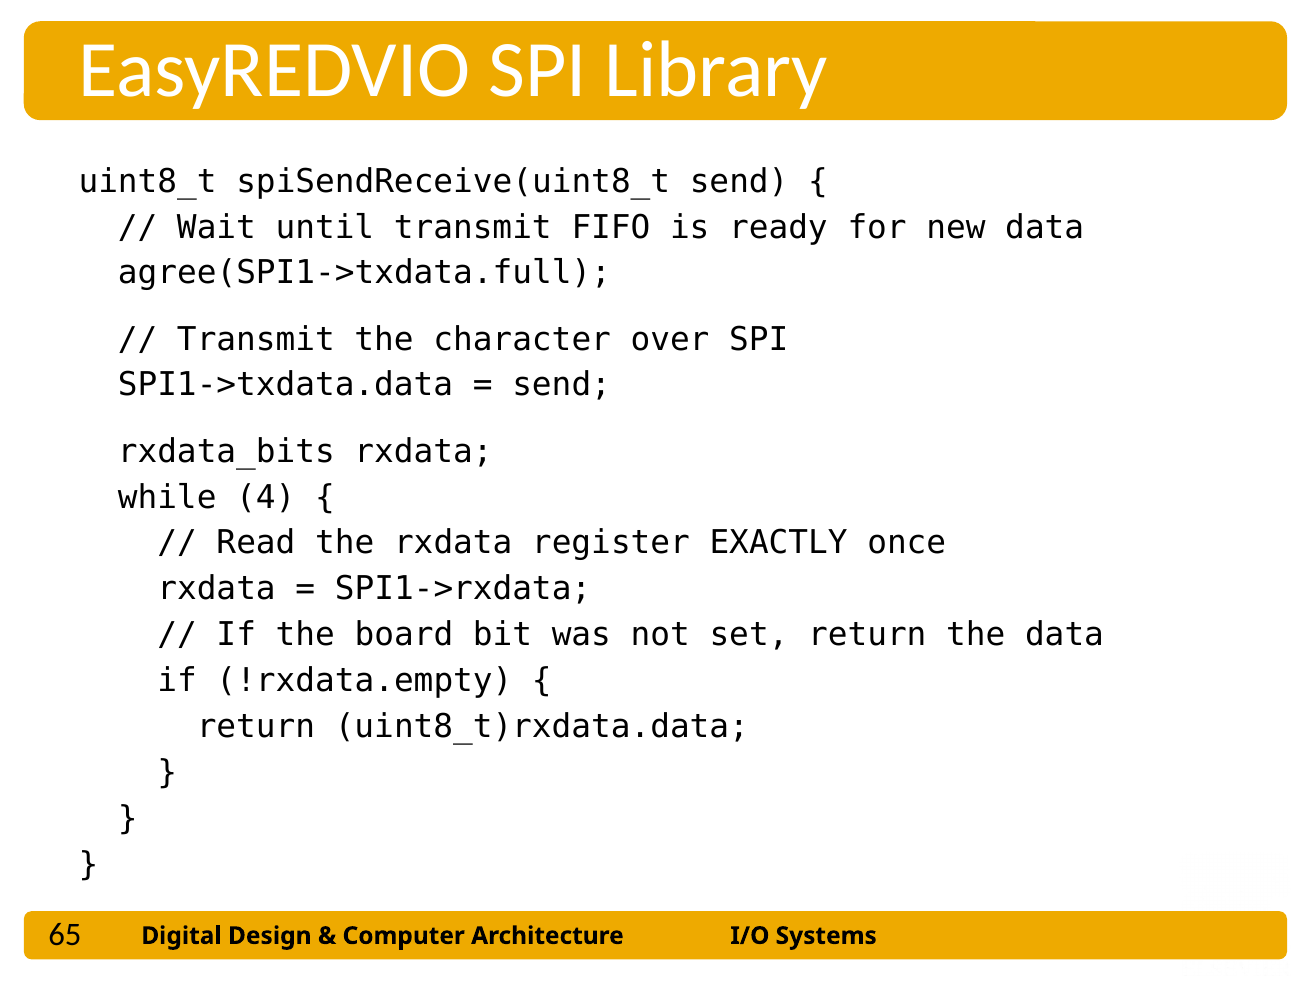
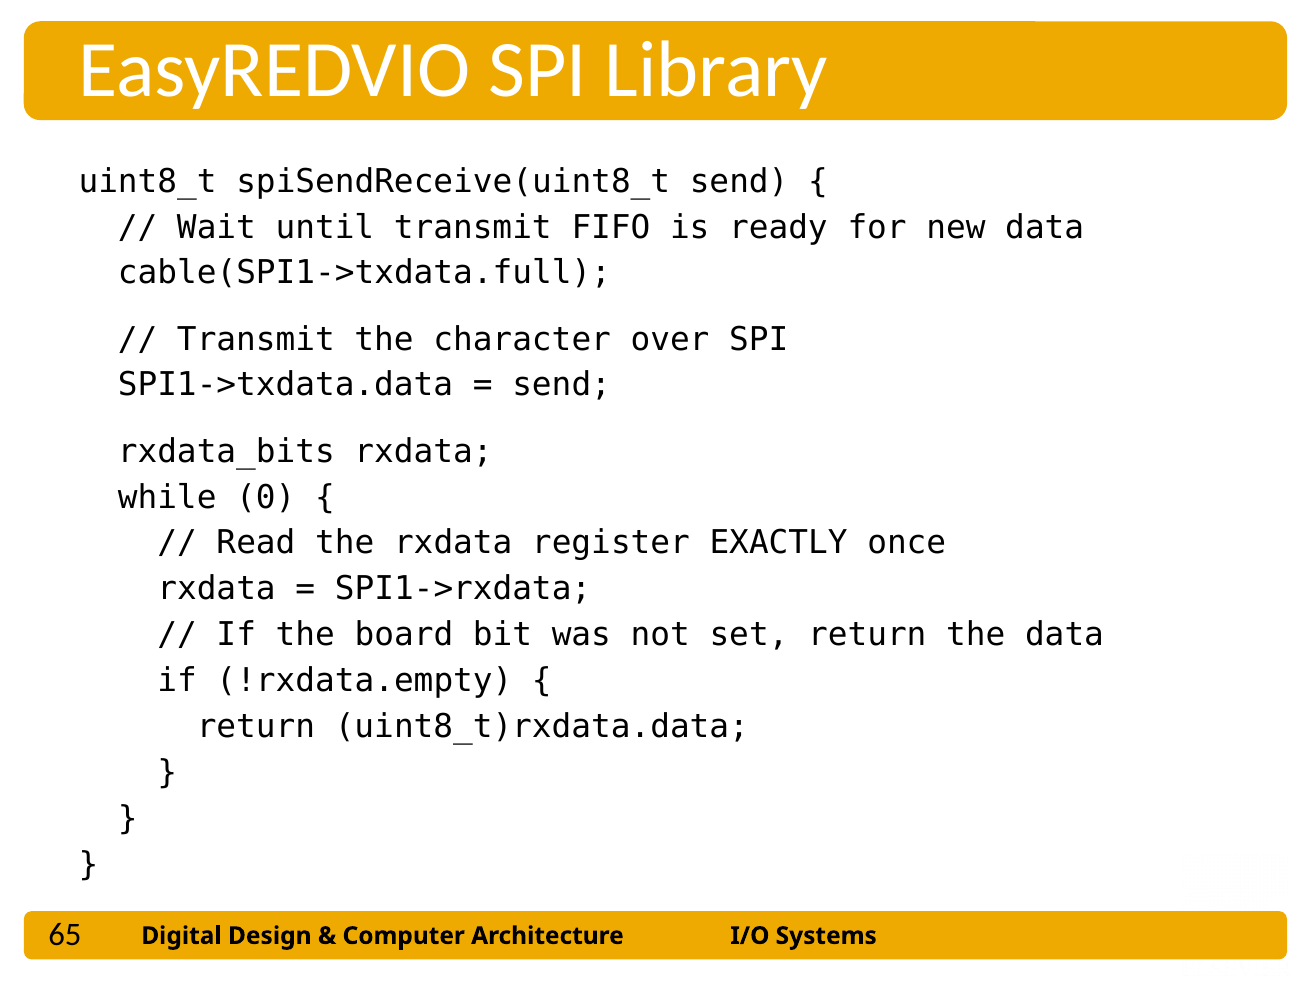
agree(SPI1->txdata.full: agree(SPI1->txdata.full -> cable(SPI1->txdata.full (364, 273)
4: 4 -> 0 (266, 497)
